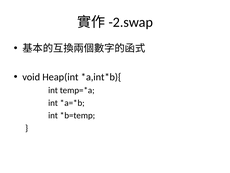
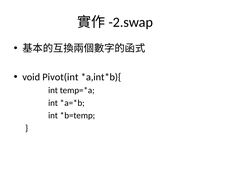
Heap(int: Heap(int -> Pivot(int (60, 77)
